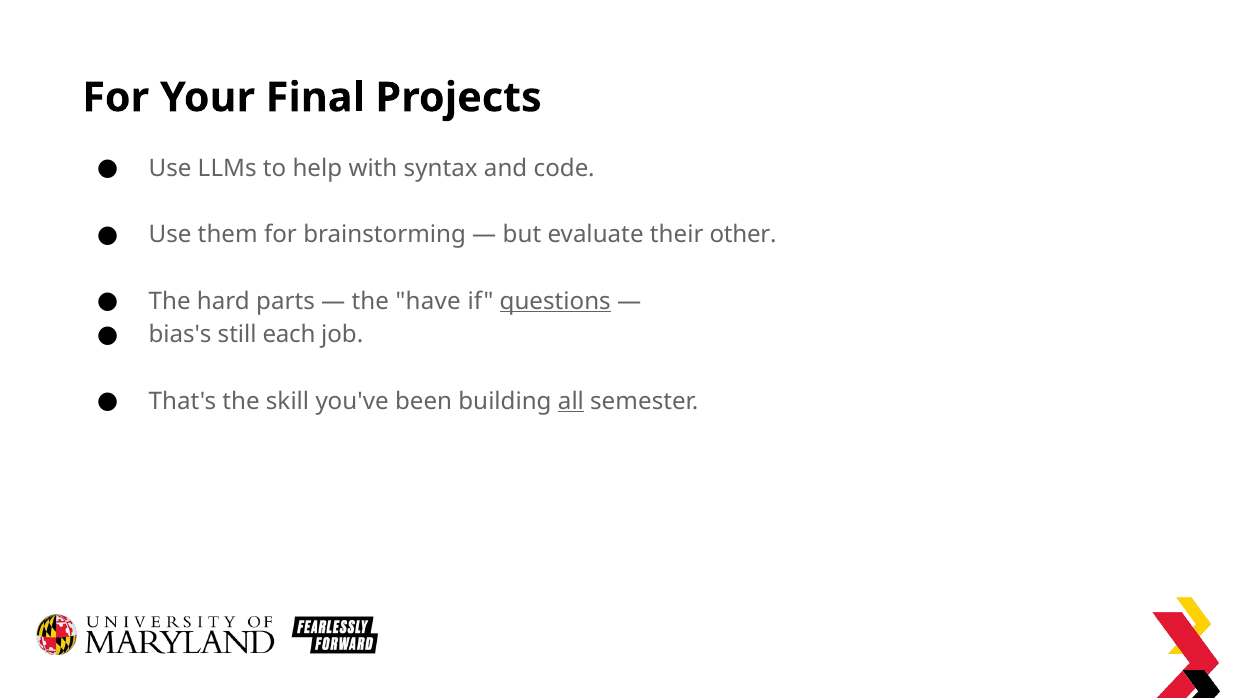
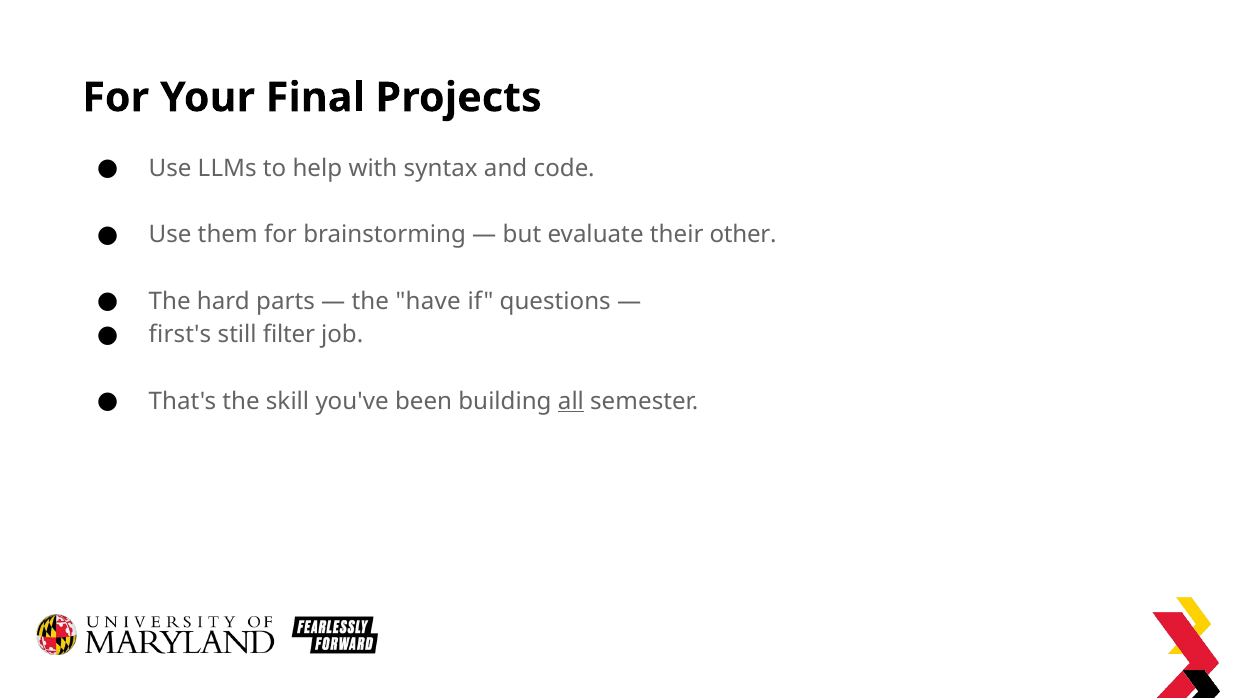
questions underline: present -> none (555, 301)
bias's: bias's -> first's (180, 335)
each: each -> filter (289, 335)
